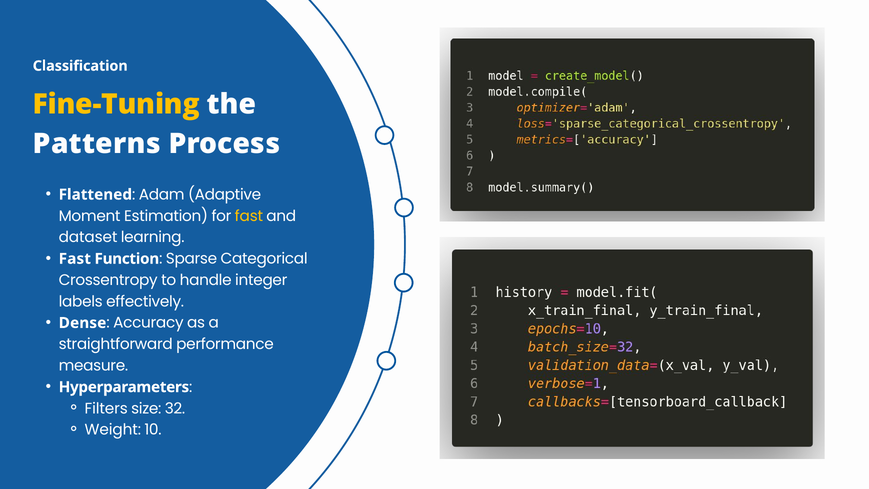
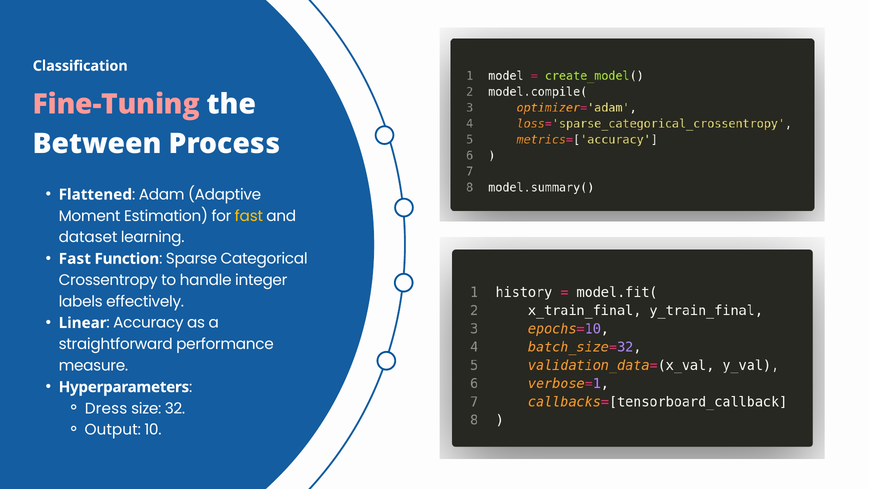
Fine-Tuning colour: yellow -> pink (116, 105)
Patterns: Patterns -> Between (97, 144)
Dense: Dense -> Linear (83, 323)
Filters: Filters -> Dress (106, 408)
Weight: Weight -> Output (113, 430)
